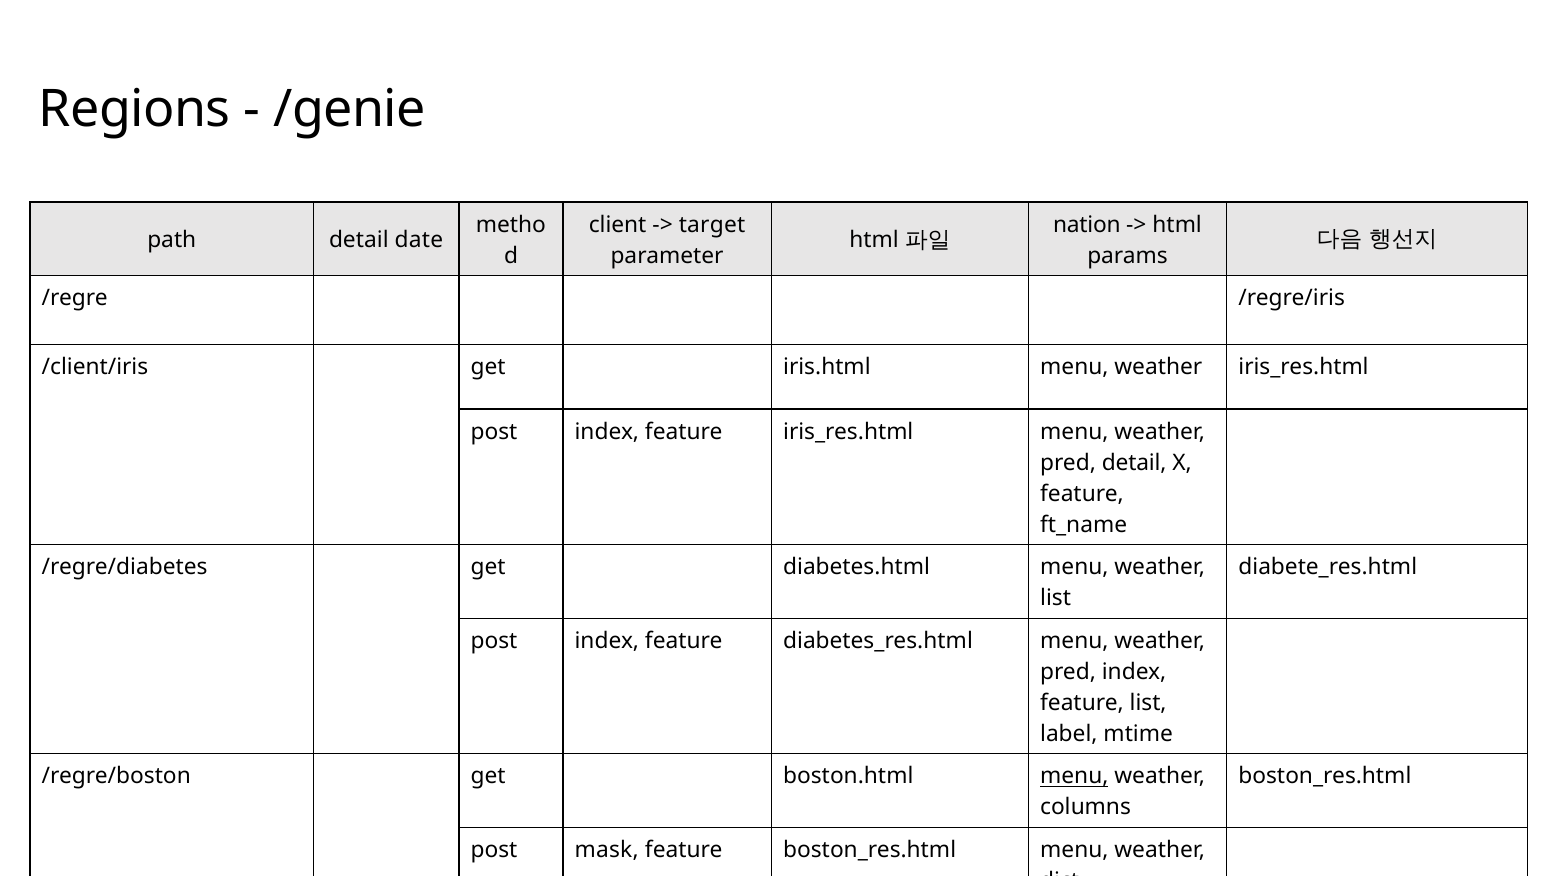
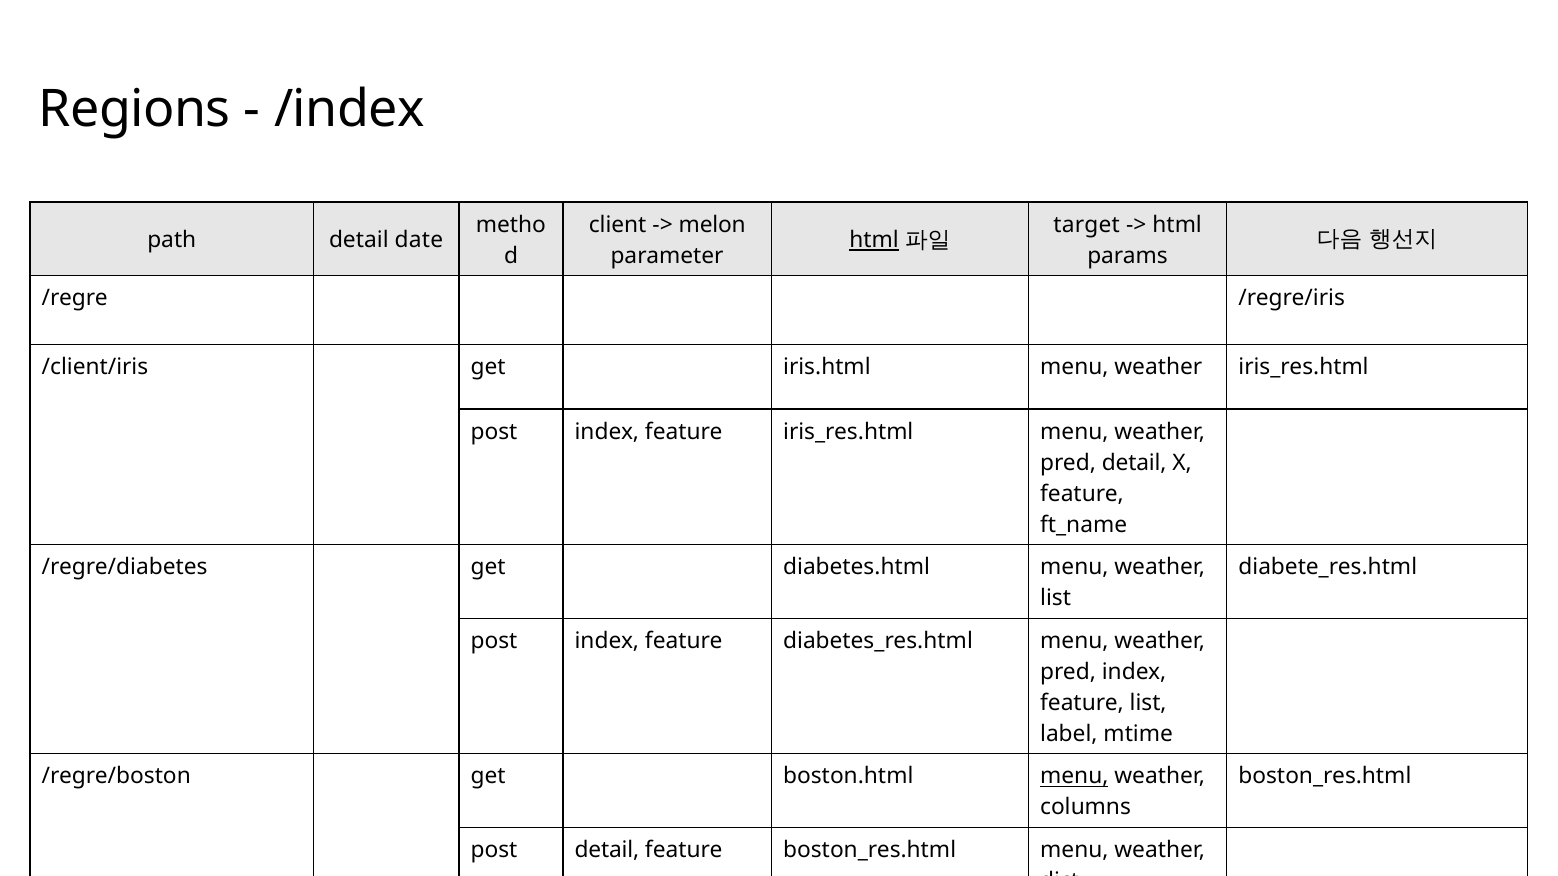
/genie: /genie -> /index (350, 109)
target: target -> melon (712, 225)
nation: nation -> target (1087, 225)
html underline: none -> present (874, 240)
post mask: mask -> detail (607, 850)
